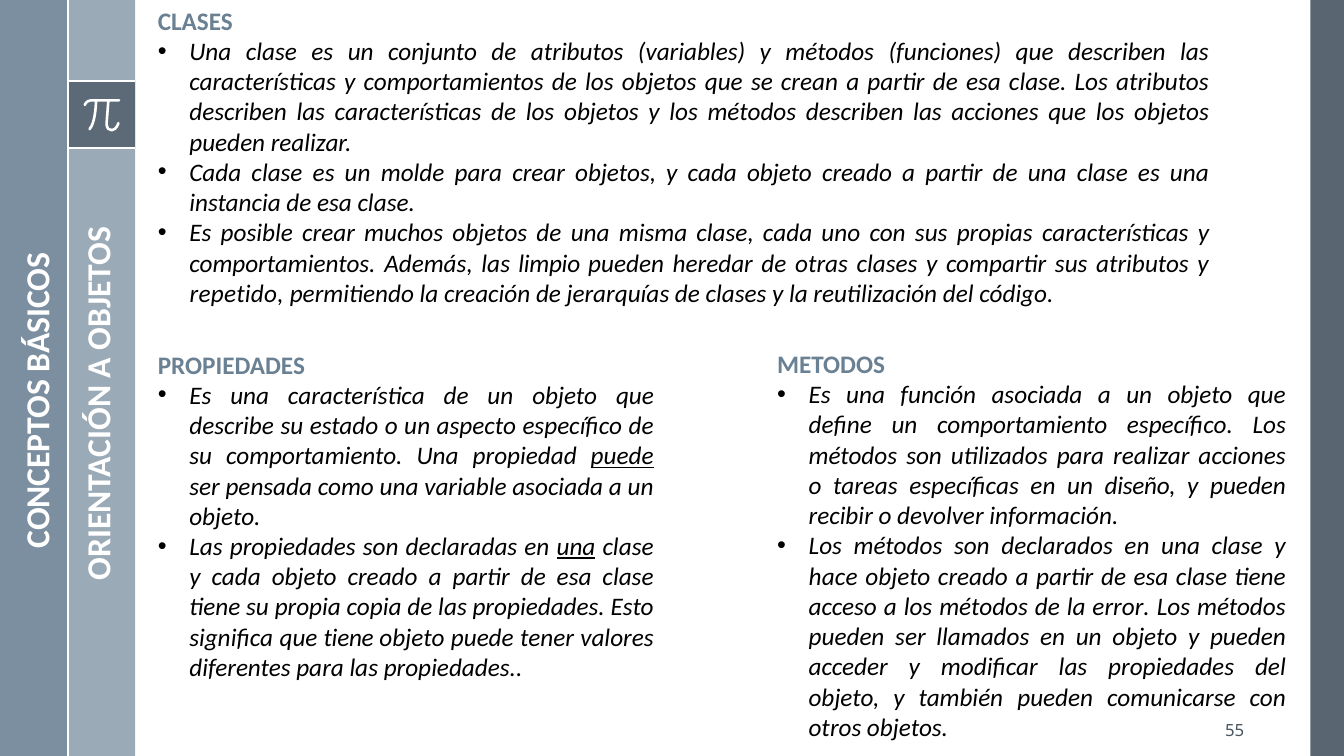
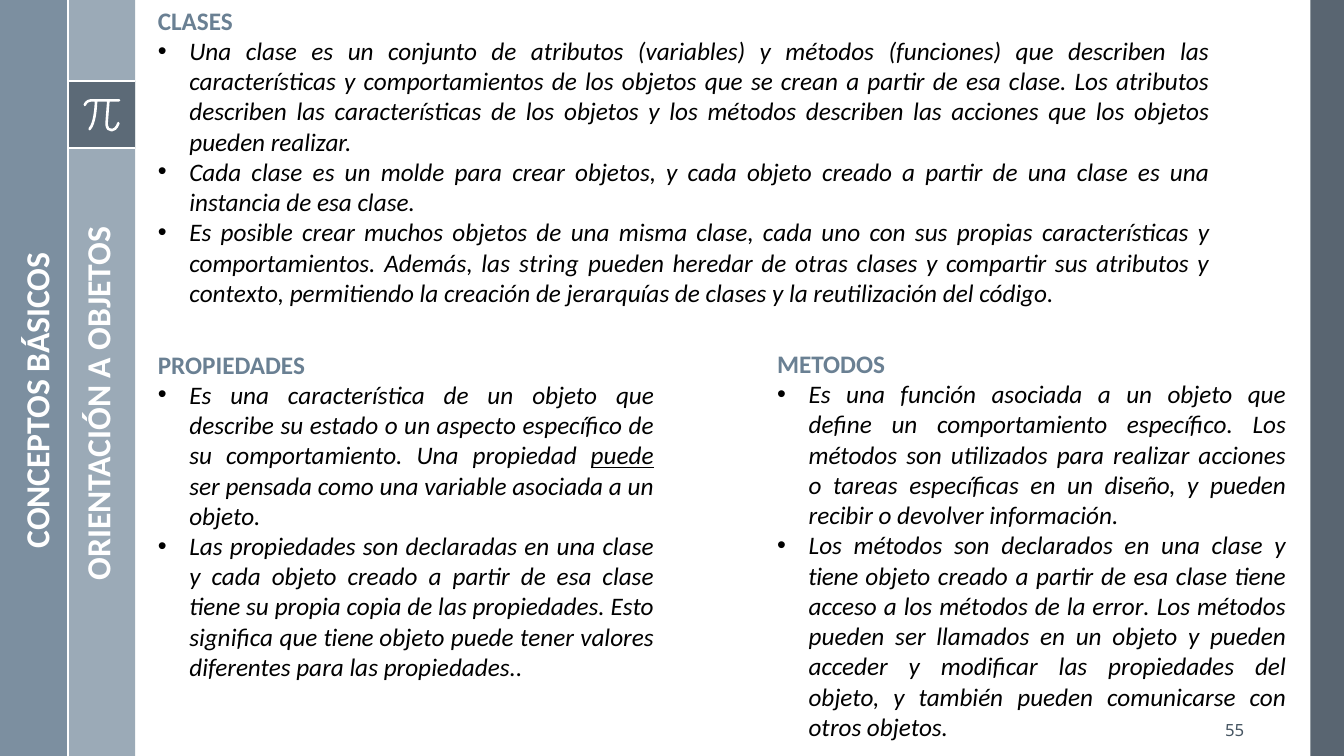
limpio: limpio -> string (549, 264)
repetido: repetido -> contexto (237, 294)
una underline: present -> none (576, 547)
hace: hace -> tiene (833, 577)
